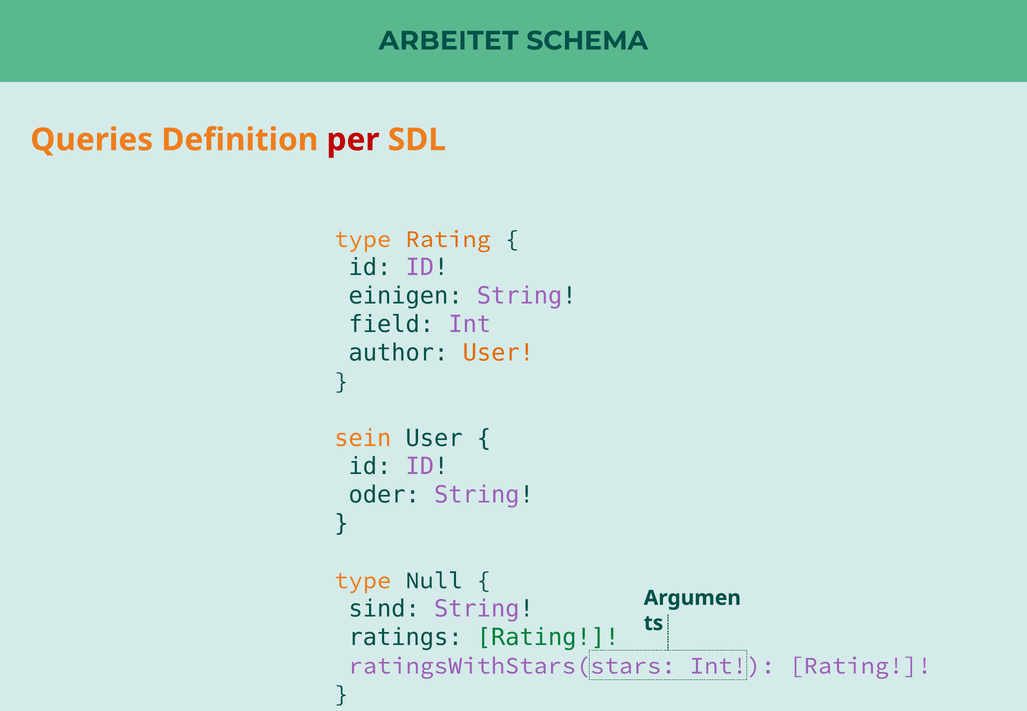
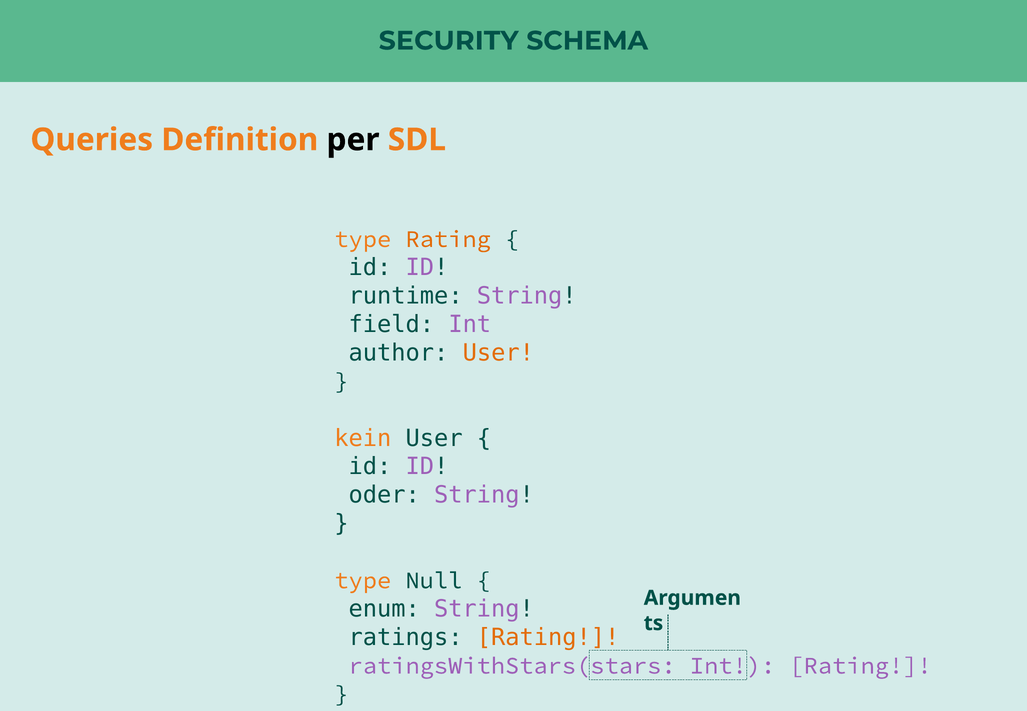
ARBEITET: ARBEITET -> SECURITY (449, 41)
per colour: red -> black (353, 140)
einigen: einigen -> runtime (406, 296)
sein: sein -> kein (363, 438)
sind: sind -> enum (384, 609)
Rating colour: green -> orange (548, 637)
